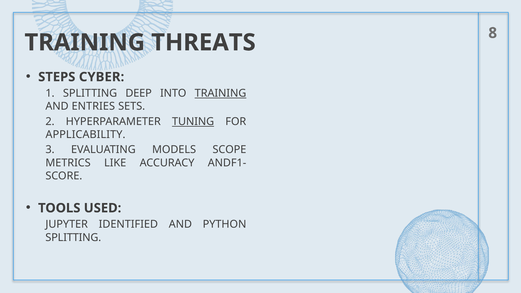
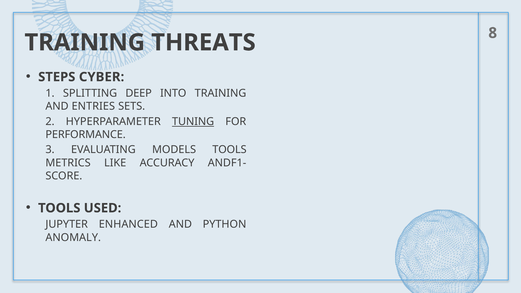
TRAINING underline: present -> none (220, 93)
APPLICABILITY: APPLICABILITY -> PERFORMANCE (86, 135)
MODELS SCOPE: SCOPE -> TOOLS (229, 150)
IDENTIFIED: IDENTIFIED -> ENHANCED (128, 224)
SPLITTING: SPLITTING -> ANOMALY (73, 237)
